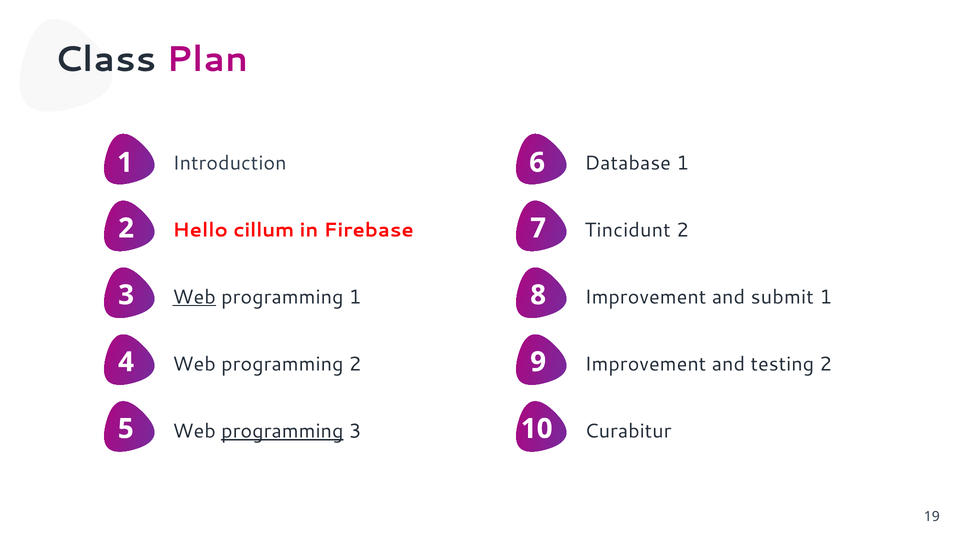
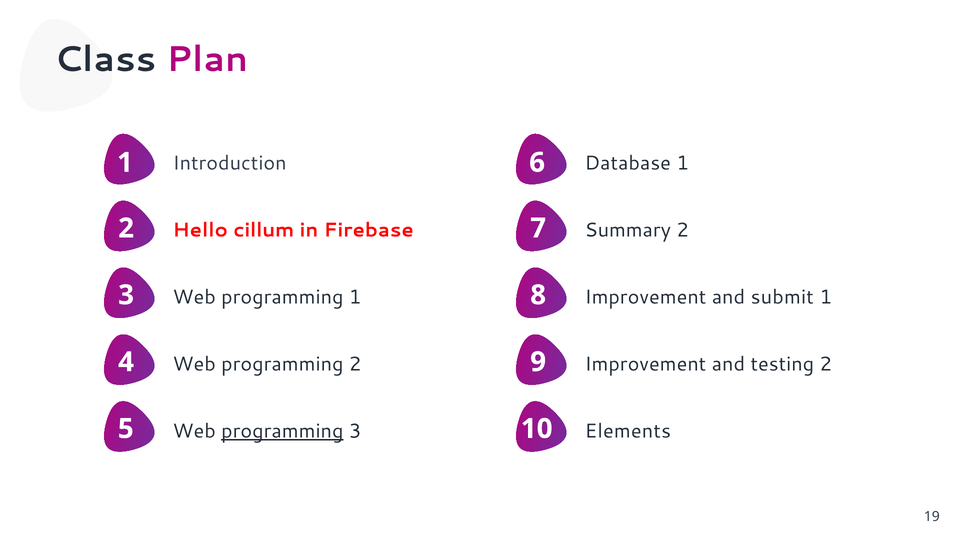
Tincidunt: Tincidunt -> Summary (628, 230)
Web underline: present -> none (194, 297)
Curabitur: Curabitur -> Elements (628, 431)
